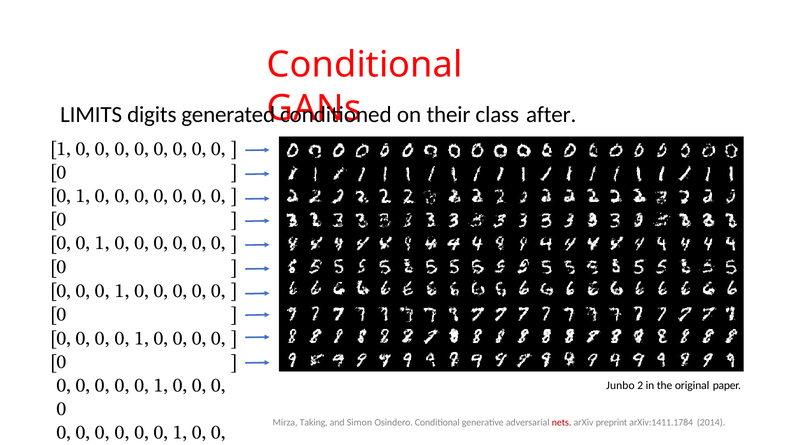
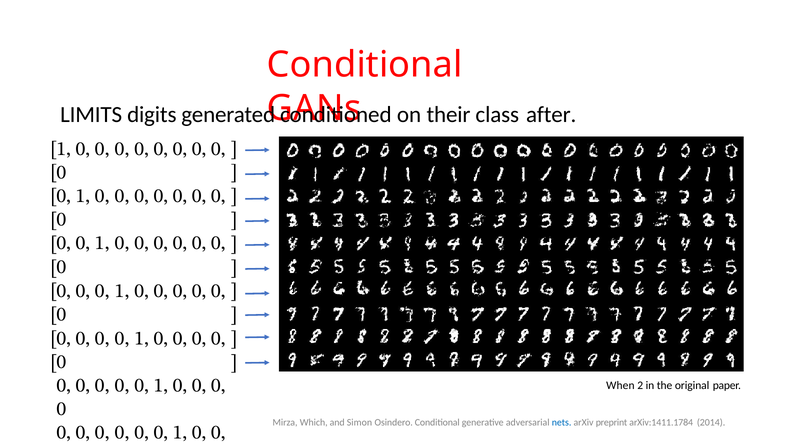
Junbo: Junbo -> When (620, 385)
Taking: Taking -> Which (314, 422)
nets colour: red -> blue (562, 422)
